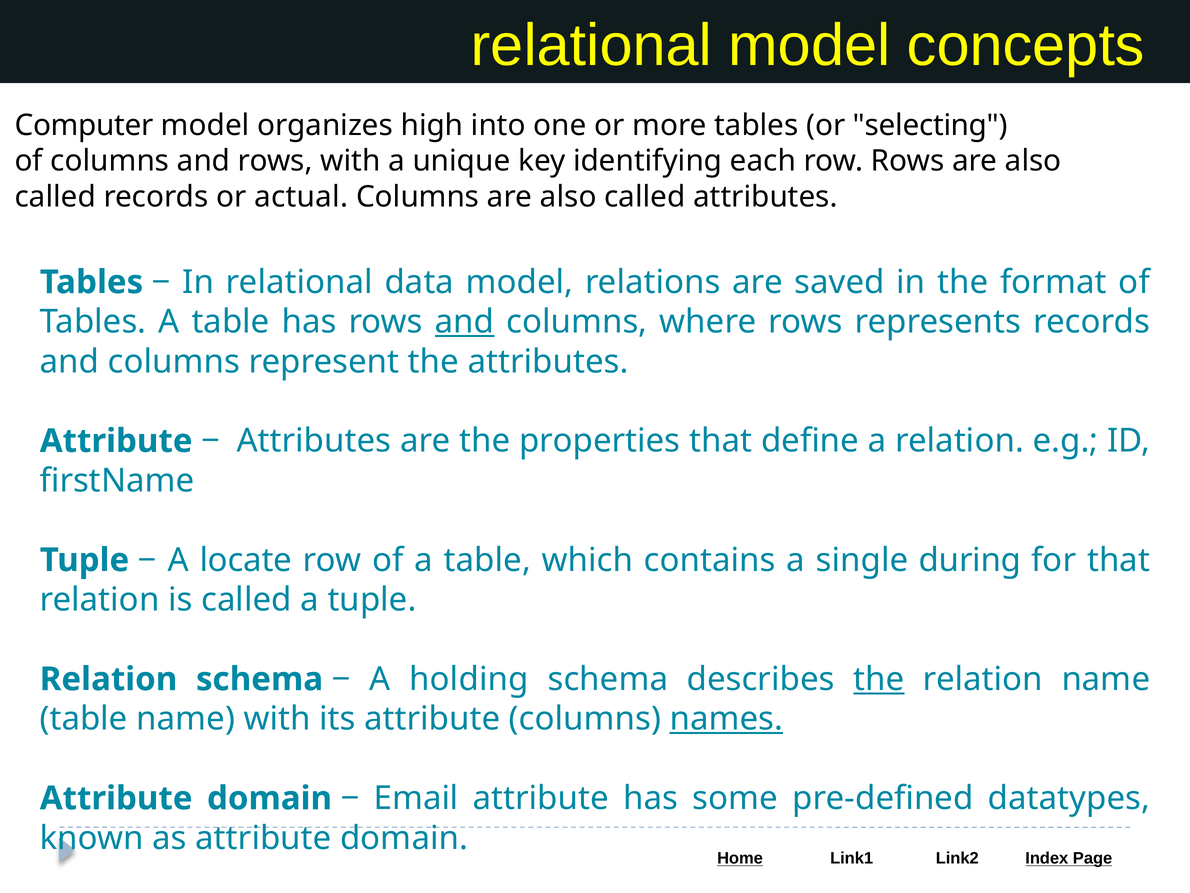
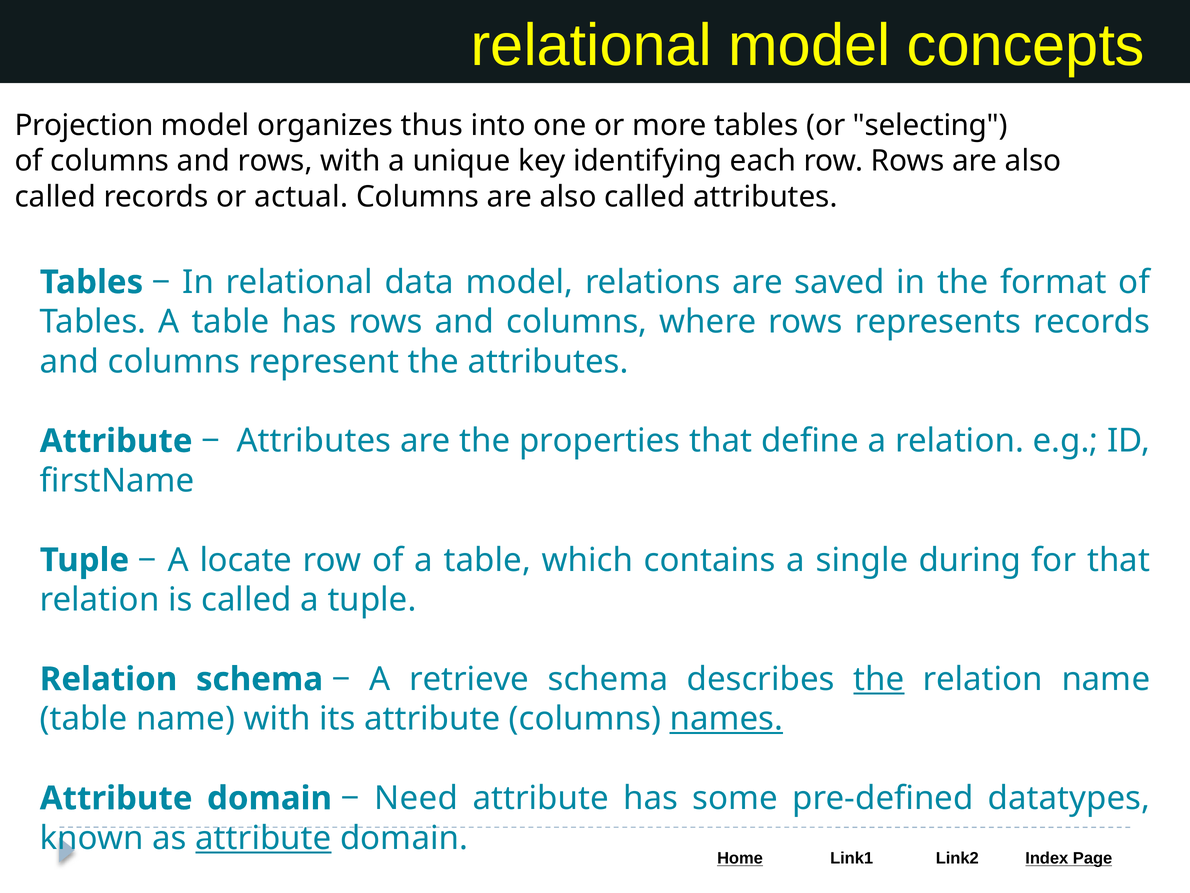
Computer: Computer -> Projection (84, 125)
high: high -> thus (432, 125)
and underline: present -> none (465, 322)
holding: holding -> retrieve (469, 679)
Email: Email -> Need (416, 798)
attribute underline: none -> present (263, 838)
